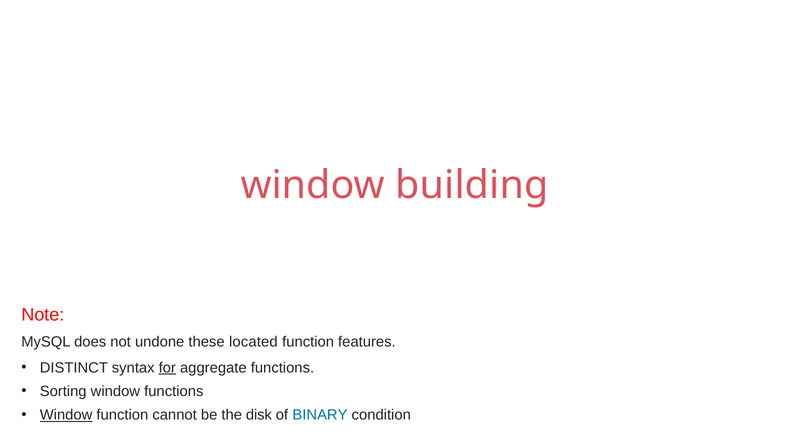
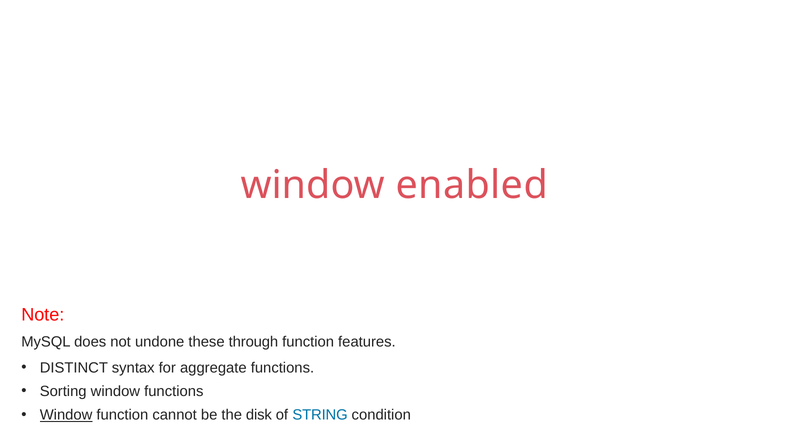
building: building -> enabled (472, 185)
located: located -> through (253, 342)
for underline: present -> none (167, 368)
BINARY: BINARY -> STRING (320, 415)
